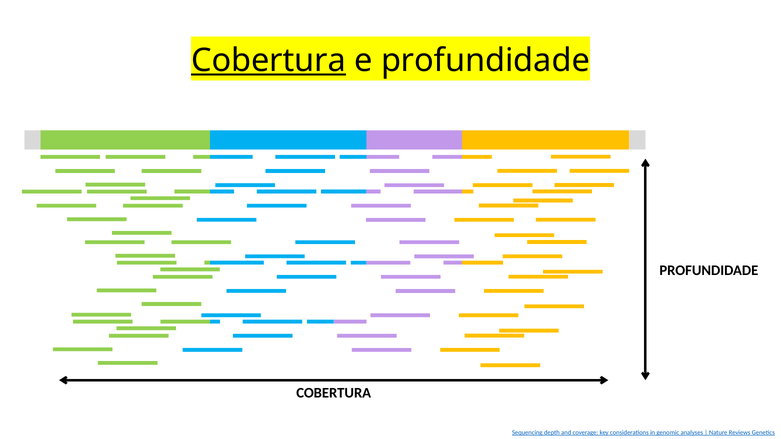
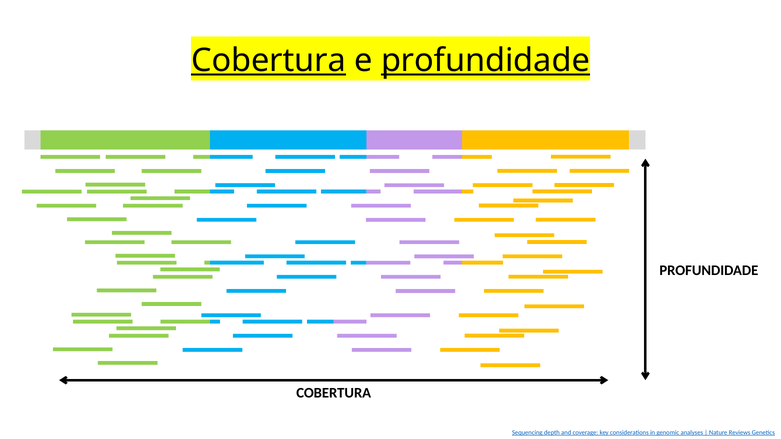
profundidade underline: none -> present (485, 60)
